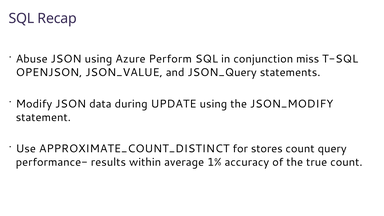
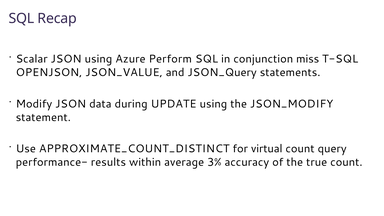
Abuse: Abuse -> Scalar (32, 59)
stores: stores -> virtual (267, 149)
1%: 1% -> 3% (214, 162)
